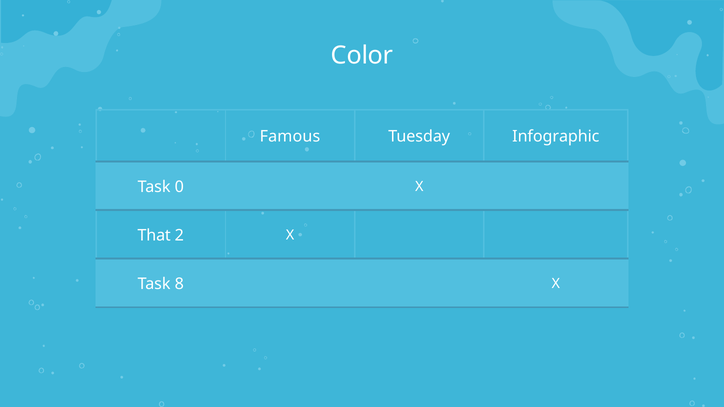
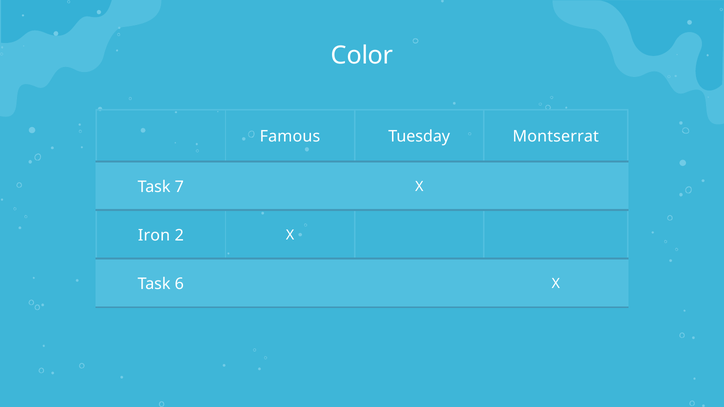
Infographic: Infographic -> Montserrat (556, 137)
0: 0 -> 7 (179, 187)
That: That -> Iron (154, 235)
8: 8 -> 6 (179, 284)
